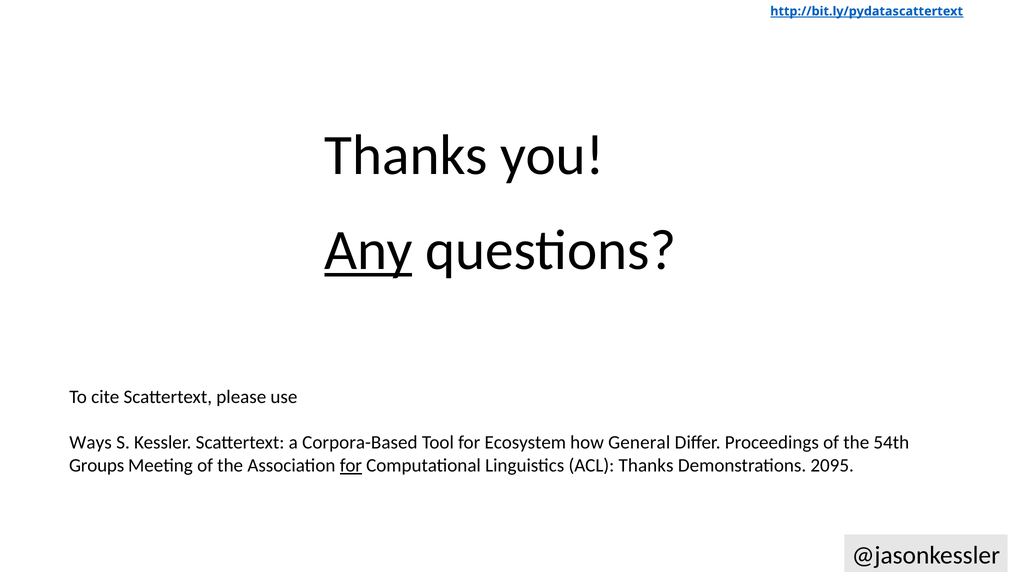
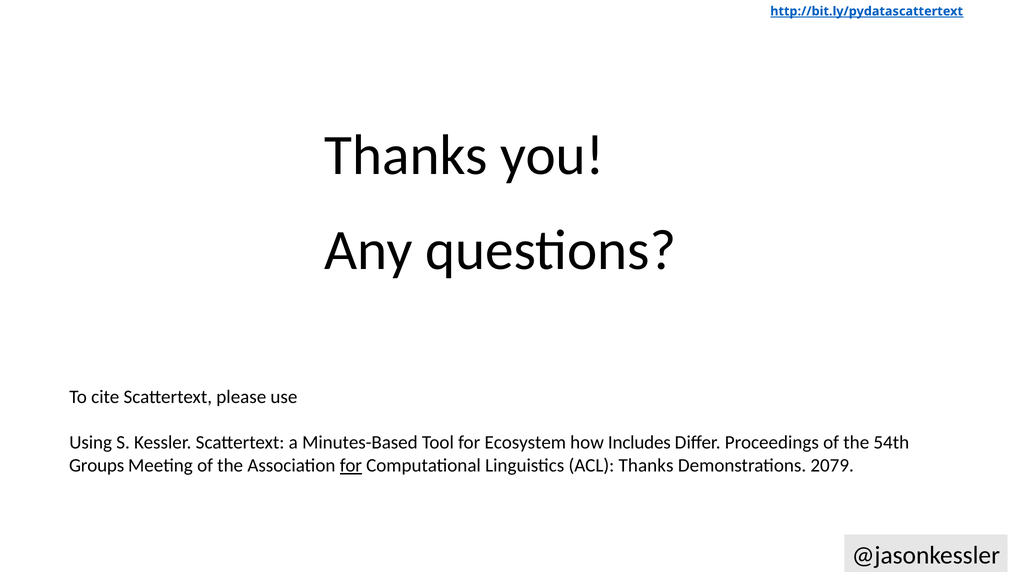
Any underline: present -> none (368, 250)
Ways: Ways -> Using (91, 443)
Corpora-Based: Corpora-Based -> Minutes-Based (360, 443)
General: General -> Includes (639, 443)
2095: 2095 -> 2079 (832, 466)
